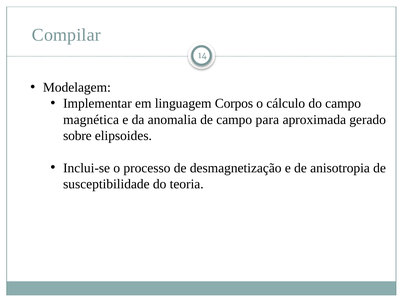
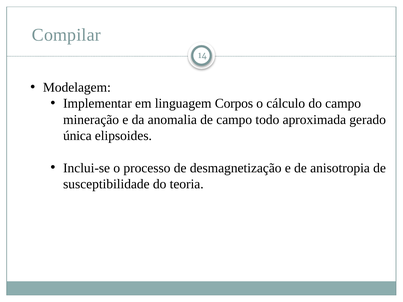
magnética: magnética -> mineração (91, 120)
para: para -> todo (267, 120)
sobre: sobre -> única (77, 136)
